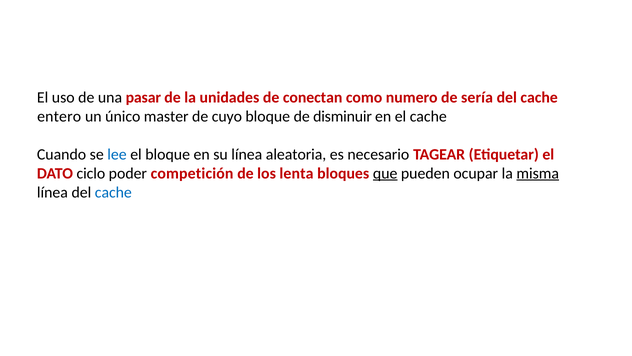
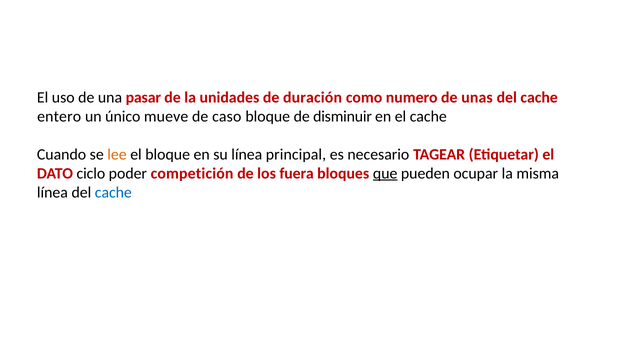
conectan: conectan -> duración (313, 97)
sería: sería -> unas (477, 97)
master: master -> mueve (166, 116)
cuyo: cuyo -> caso (227, 116)
lee colour: blue -> orange (117, 154)
aleatoria: aleatoria -> principal (296, 154)
lenta: lenta -> fuera (297, 173)
misma underline: present -> none (538, 173)
